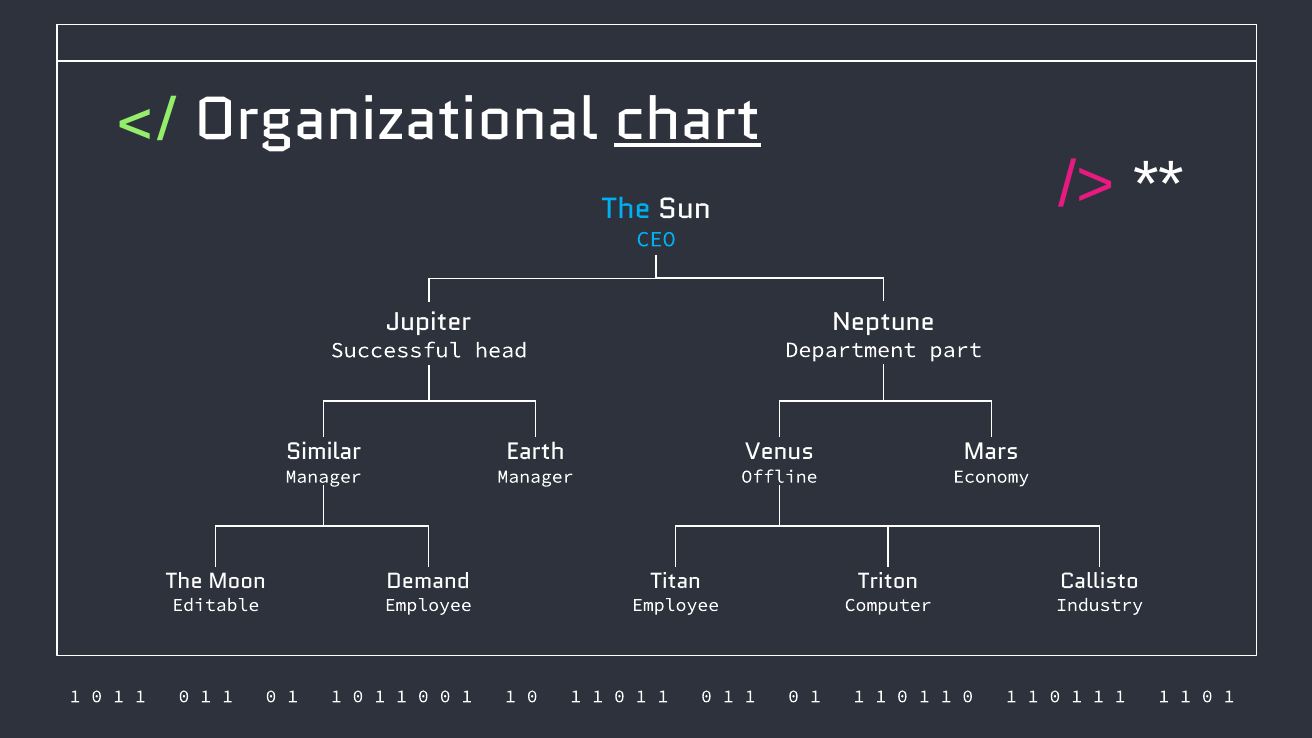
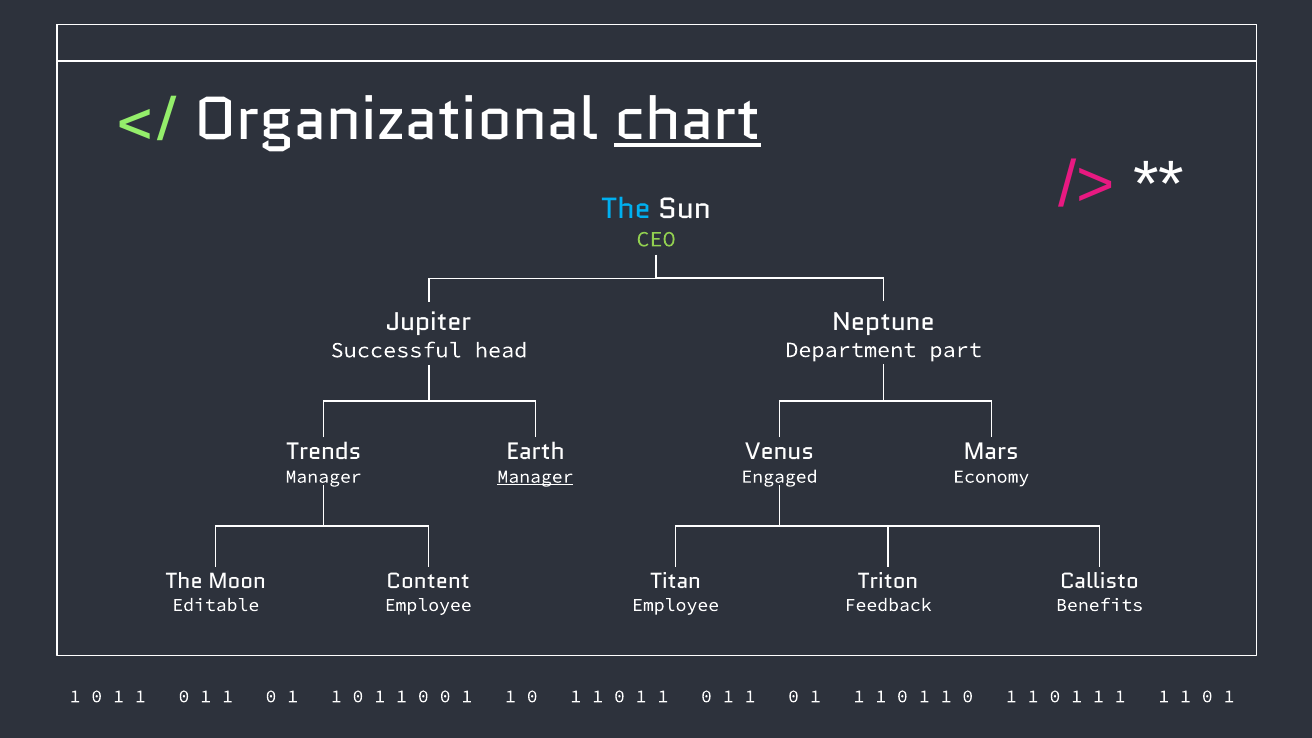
CEO colour: light blue -> light green (656, 239)
Similar: Similar -> Trends (324, 452)
Manager underline: none -> present (535, 477)
Offline: Offline -> Engaged (779, 477)
Demand: Demand -> Content (428, 581)
Computer: Computer -> Feedback (888, 605)
Industry: Industry -> Benefits (1100, 605)
